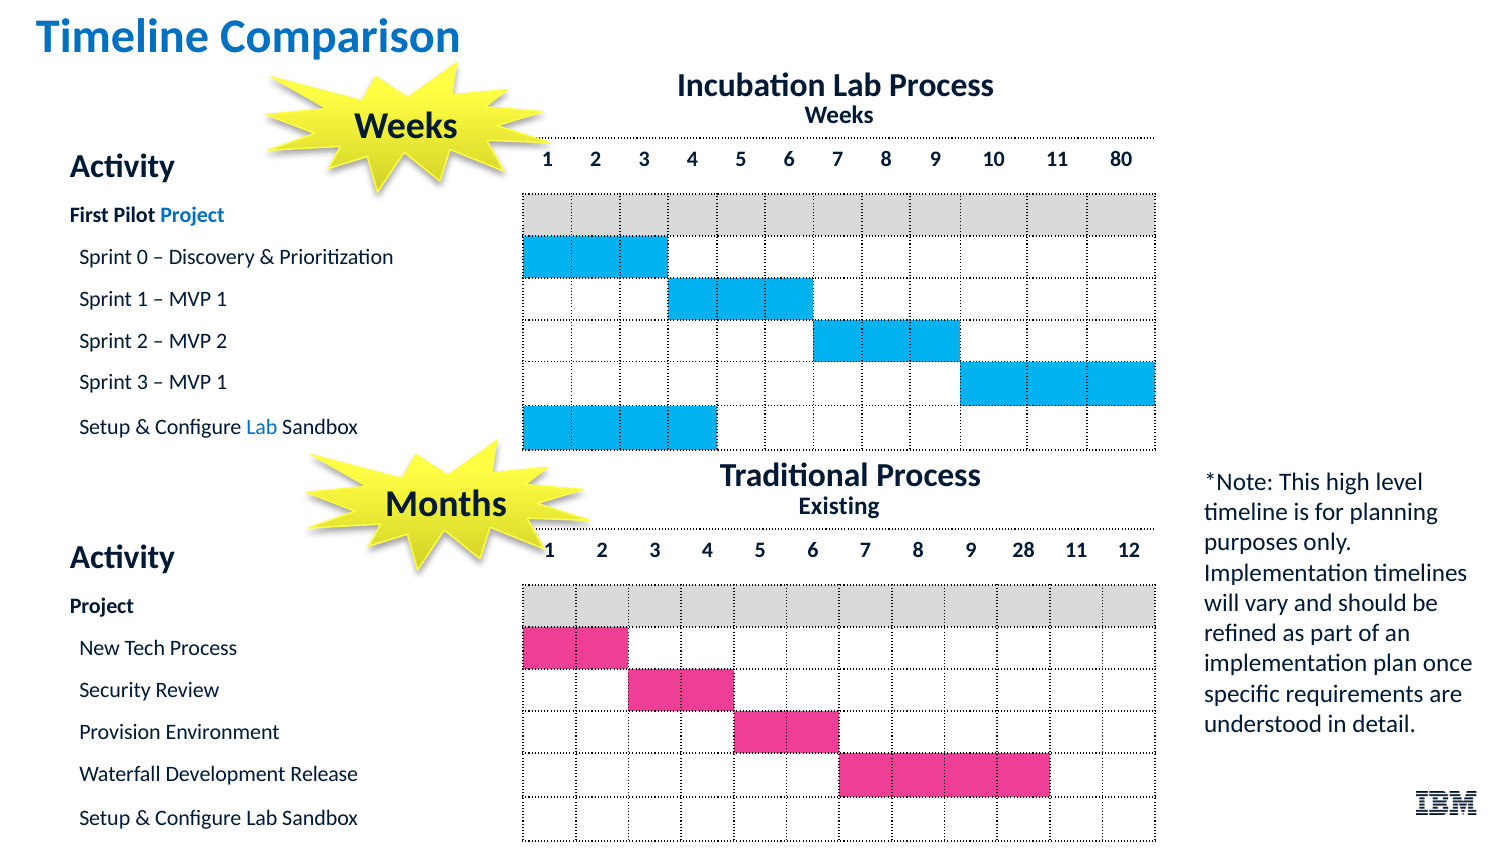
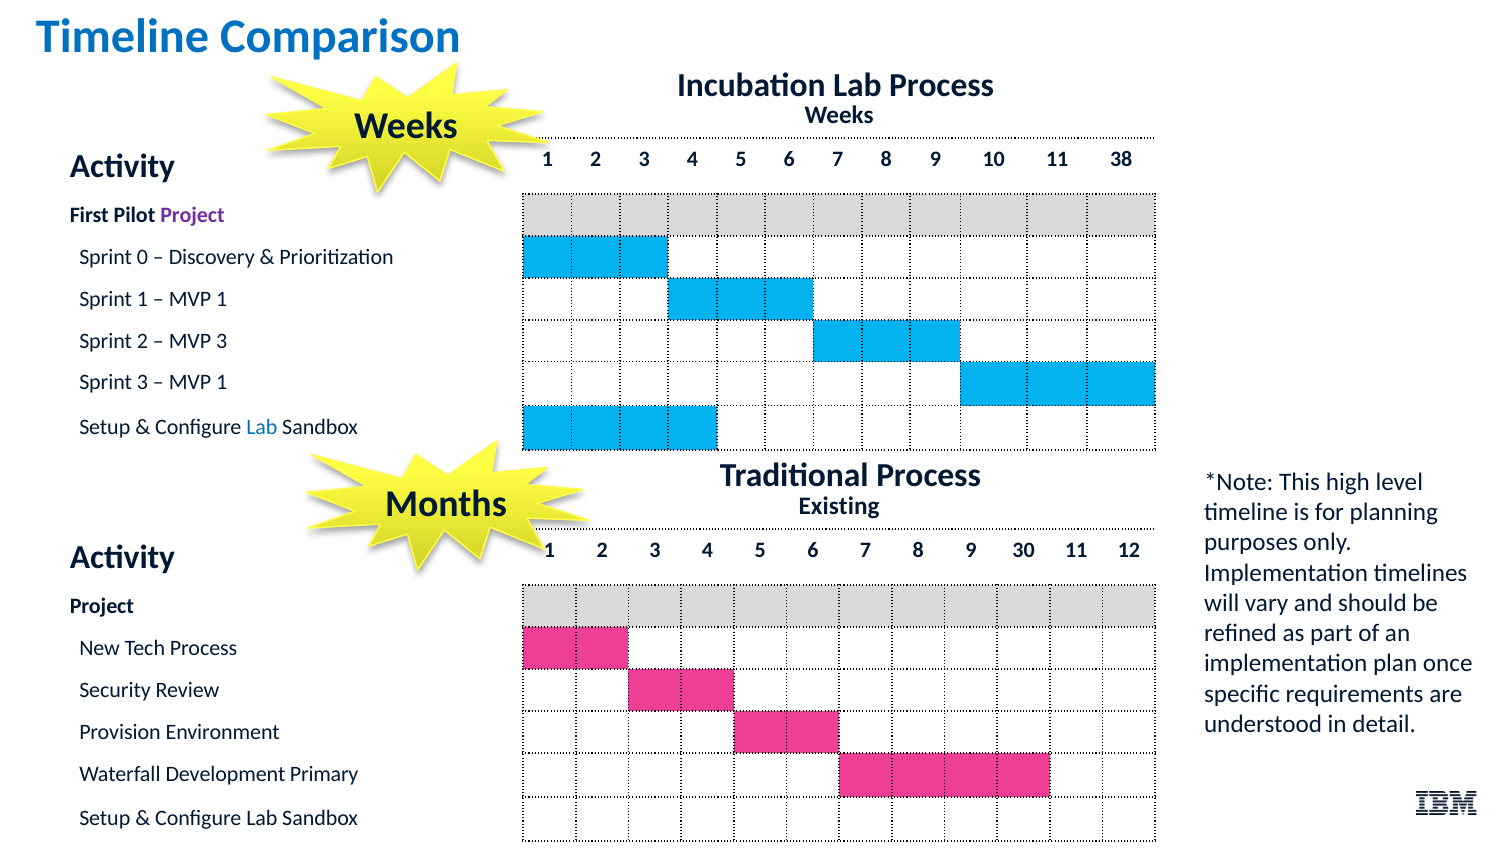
80: 80 -> 38 (1121, 159)
Project colour: blue -> purple (193, 215)
MVP 2: 2 -> 3 (222, 341)
28: 28 -> 30 (1024, 551)
Release: Release -> Primary (324, 774)
